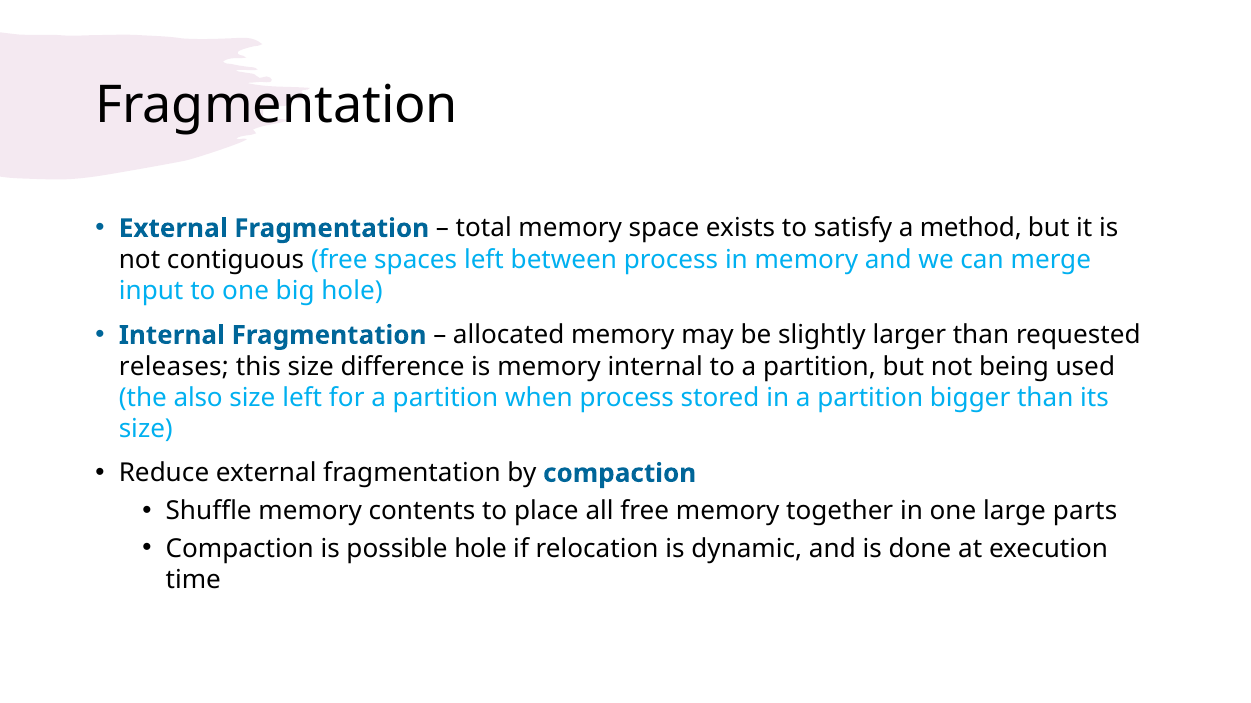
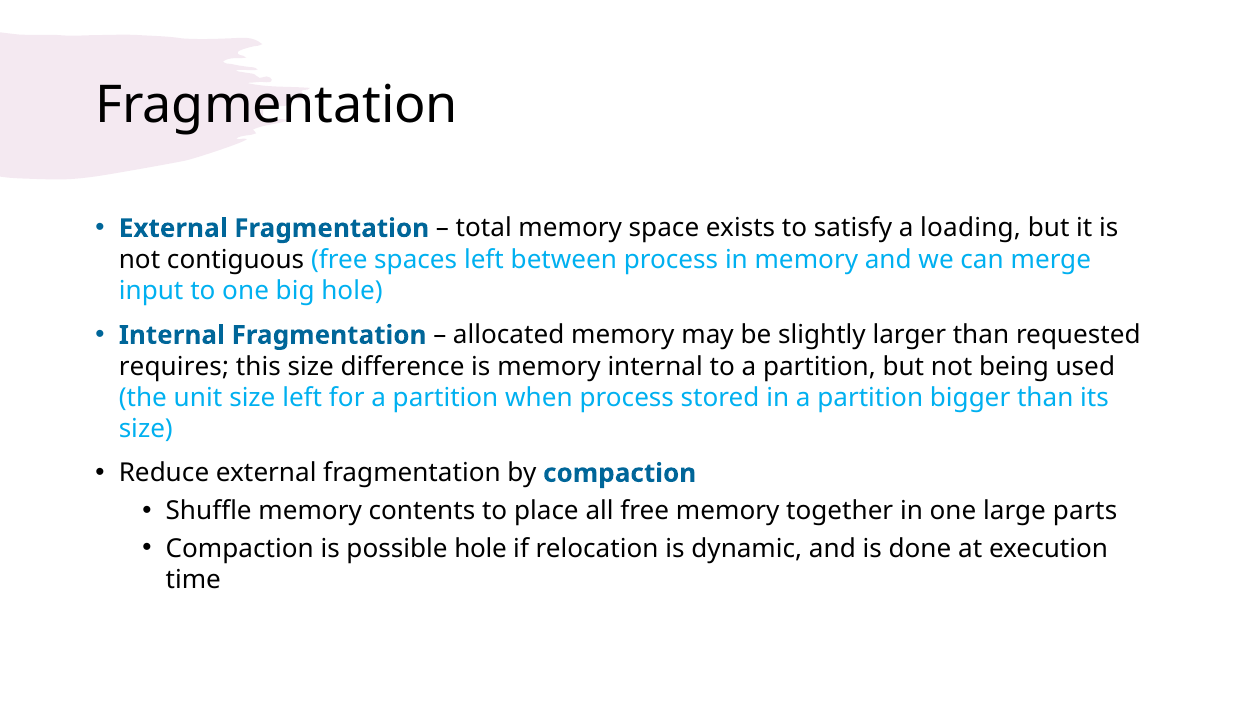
method: method -> loading (971, 229)
releases: releases -> requires (174, 367)
also: also -> unit (198, 398)
